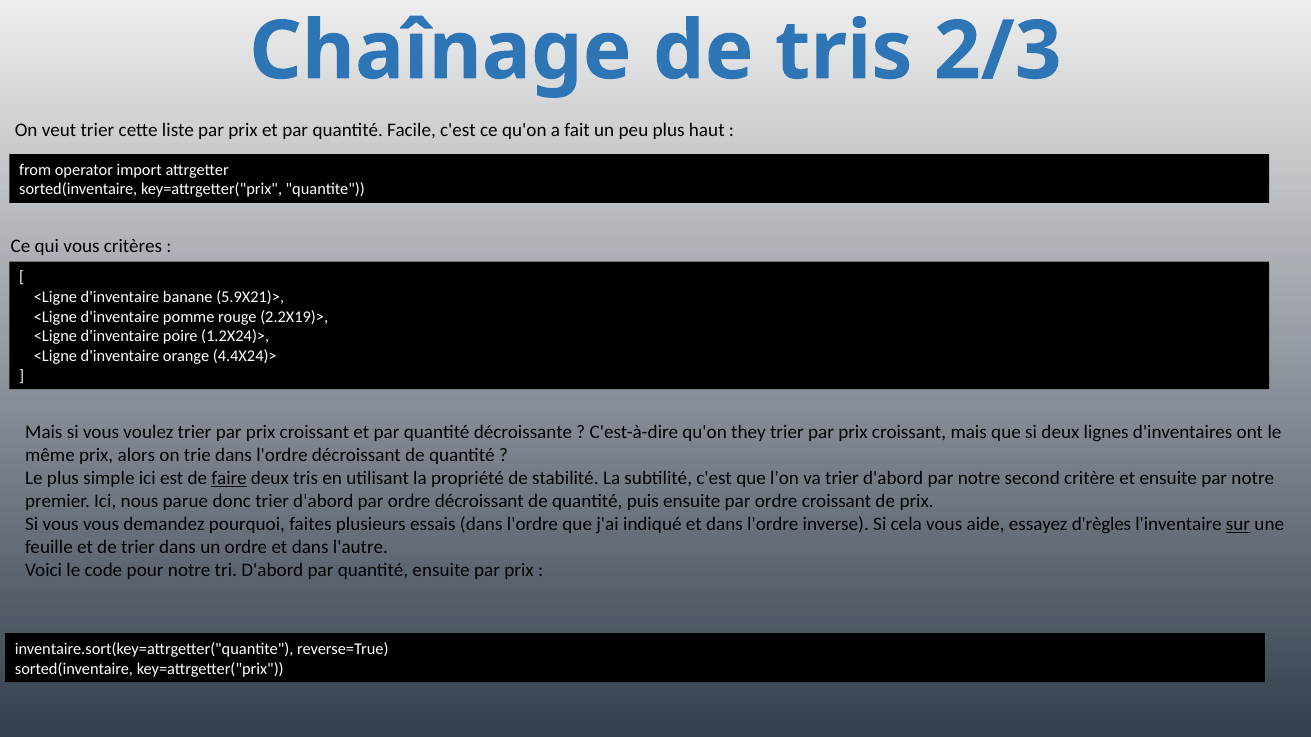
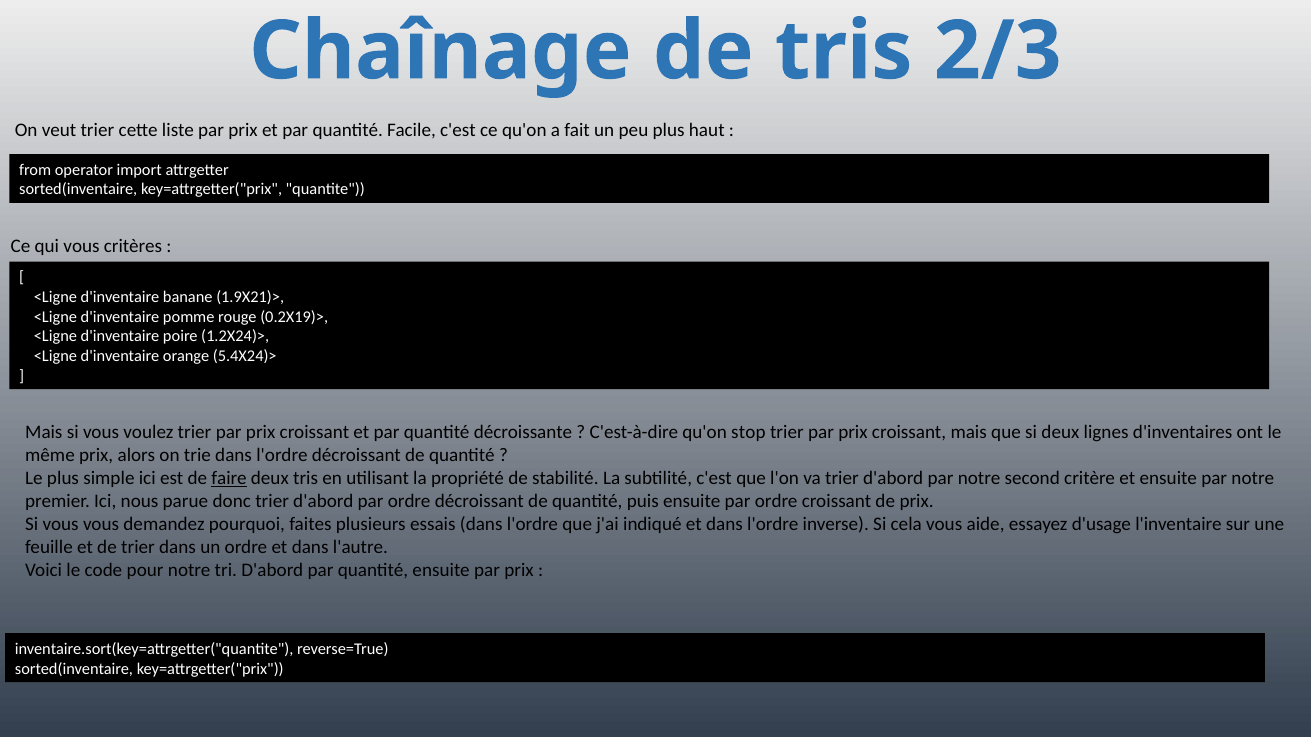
5.9X21)>: 5.9X21)> -> 1.9X21)> (250, 297)
2.2X19)>: 2.2X19)> -> 0.2X19)> (294, 317)
4.4X24)>: 4.4X24)> -> 5.4X24)> (245, 356)
they: they -> stop (748, 433)
d'règles: d'règles -> d'usage (1101, 525)
sur underline: present -> none (1238, 525)
